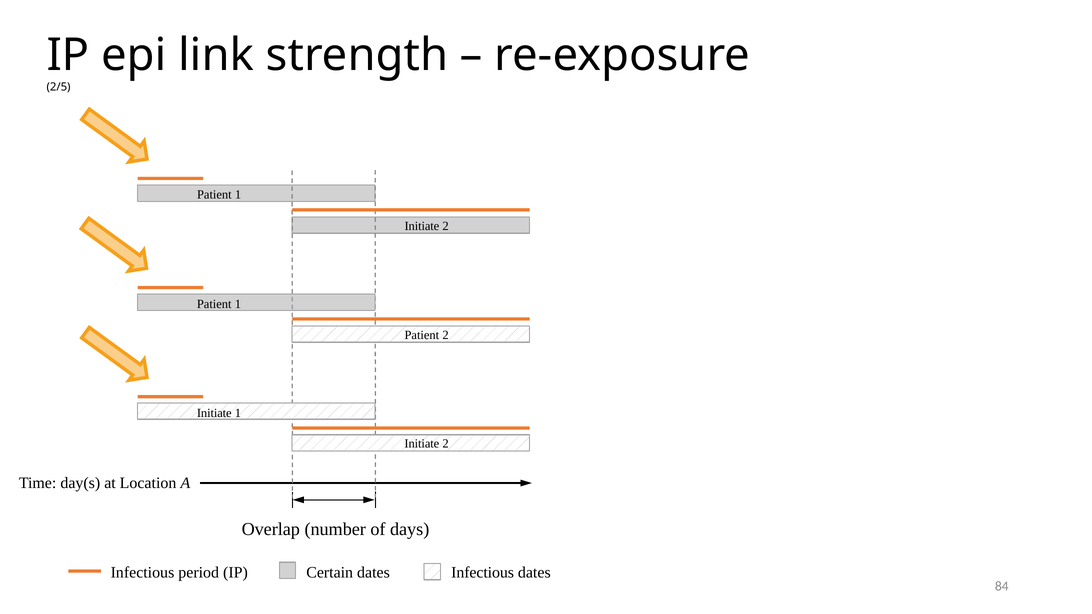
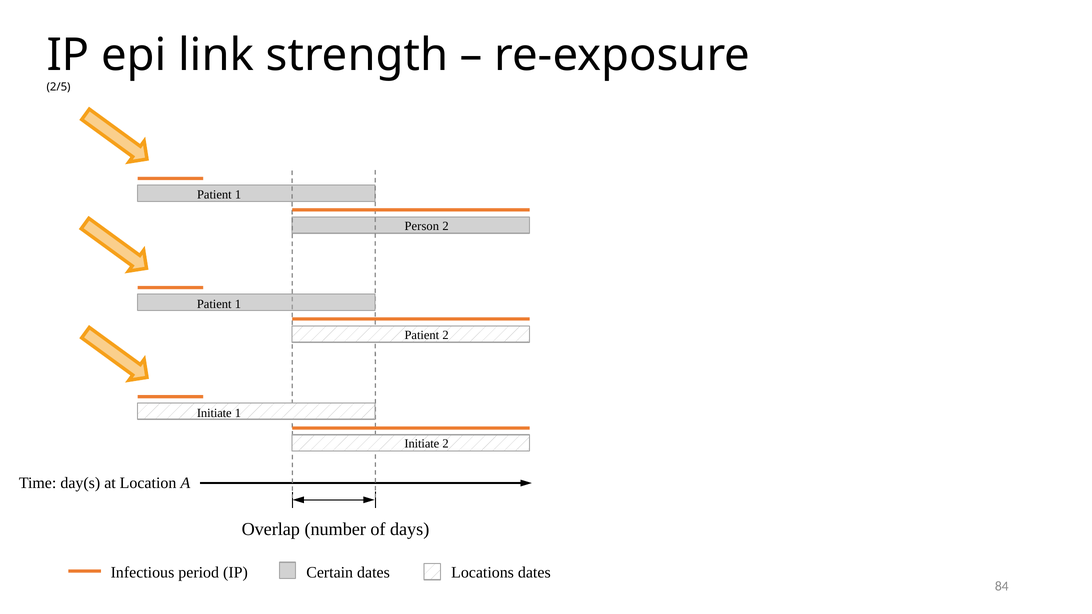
Initiate: Initiate -> Person (422, 226)
Certain dates Infectious: Infectious -> Locations (483, 573)
